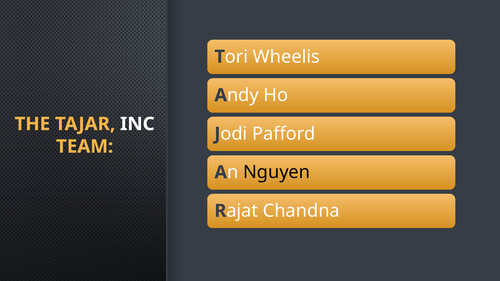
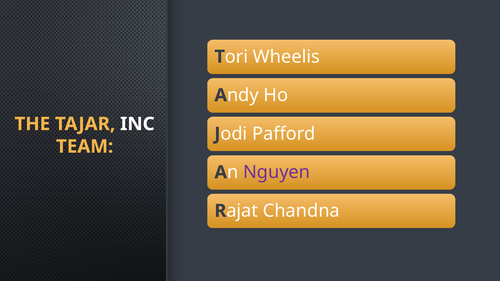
Nguyen colour: black -> purple (277, 172)
